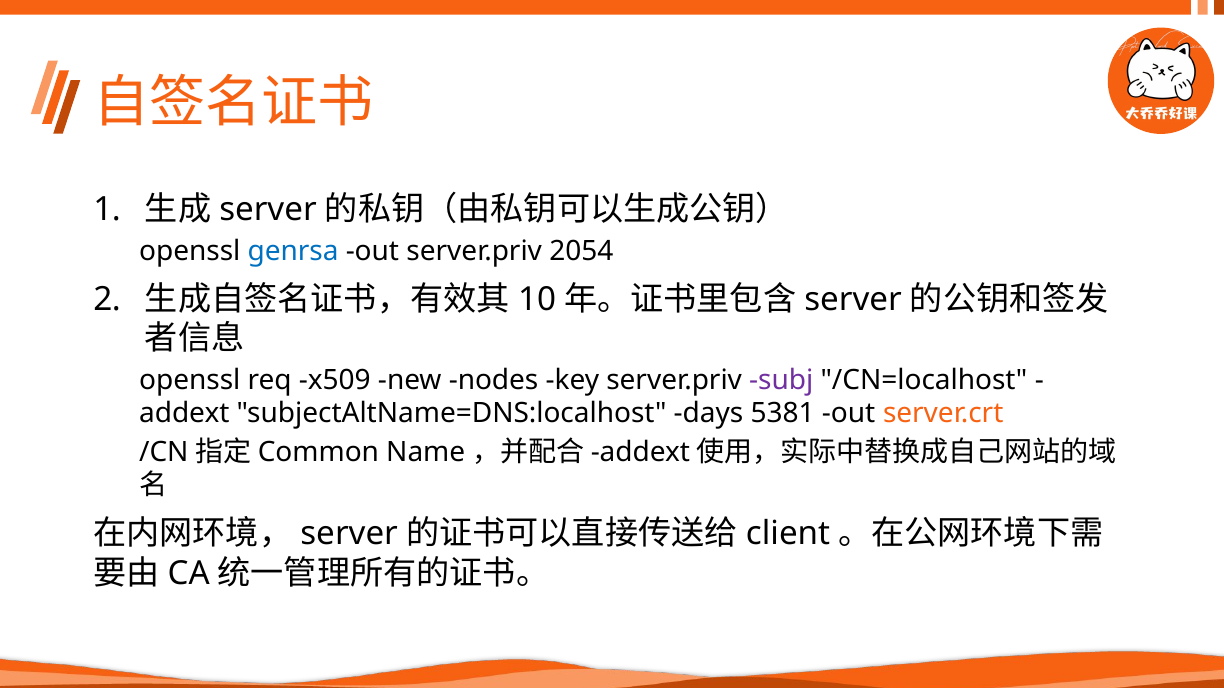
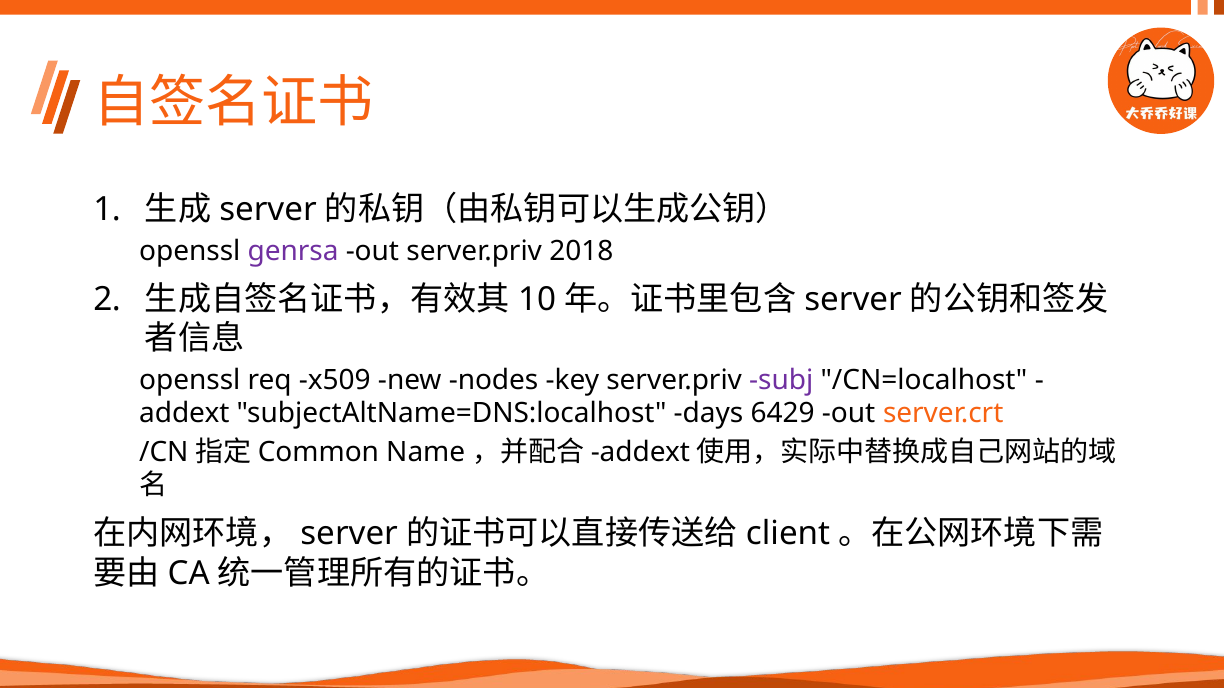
genrsa colour: blue -> purple (293, 251)
2054: 2054 -> 2018 (581, 251)
5381: 5381 -> 6429 (783, 414)
